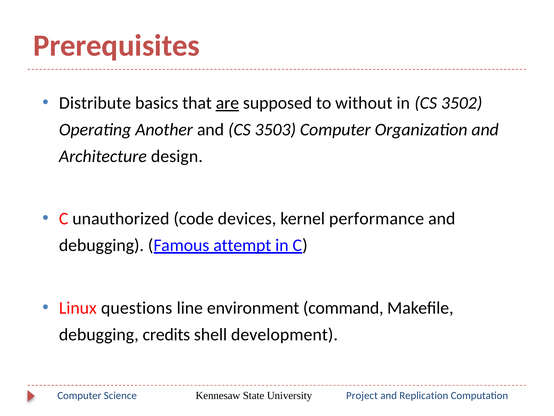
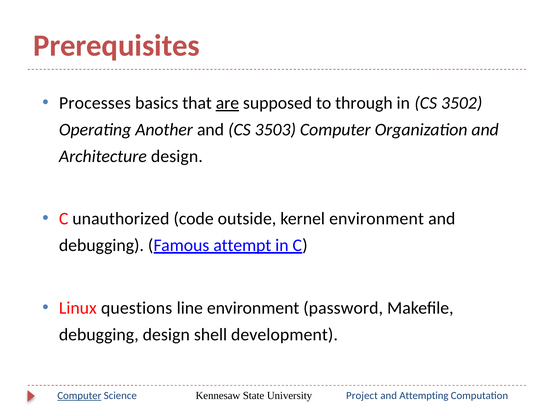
Distribute: Distribute -> Processes (95, 103)
without: without -> through (364, 103)
devices: devices -> outside (247, 218)
kernel performance: performance -> environment (377, 218)
command: command -> password (343, 308)
debugging credits: credits -> design (166, 334)
Computer underline: none -> present (79, 395)
Replication: Replication -> Attempting (424, 395)
